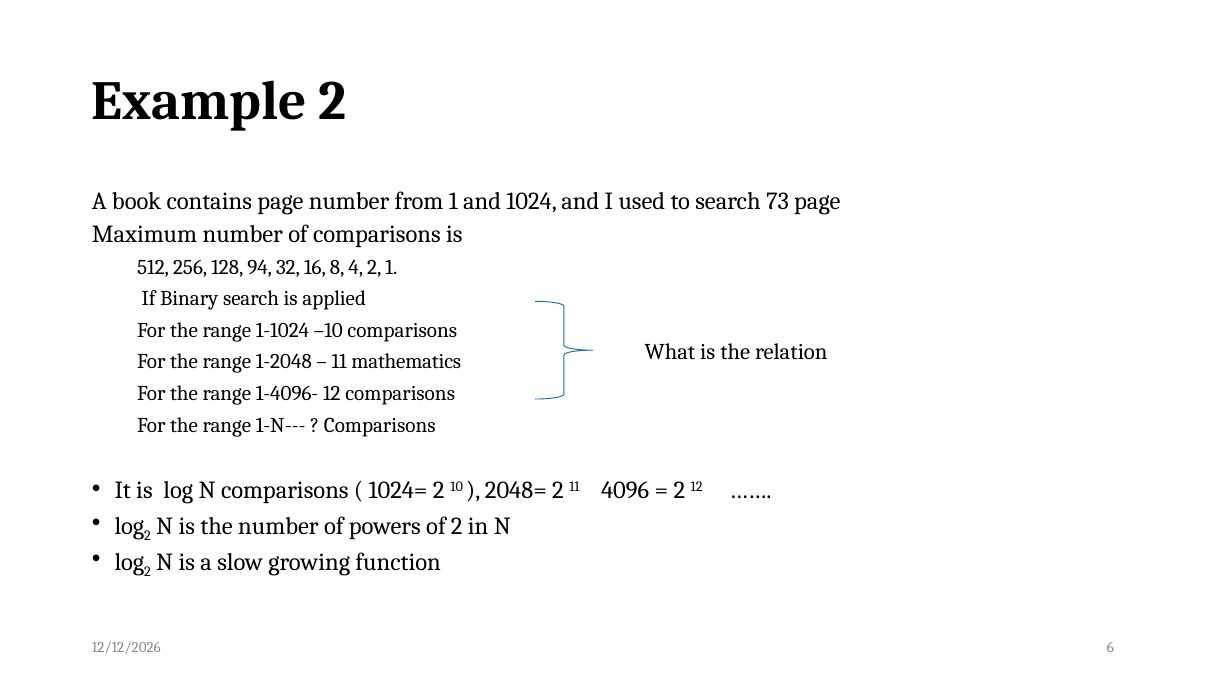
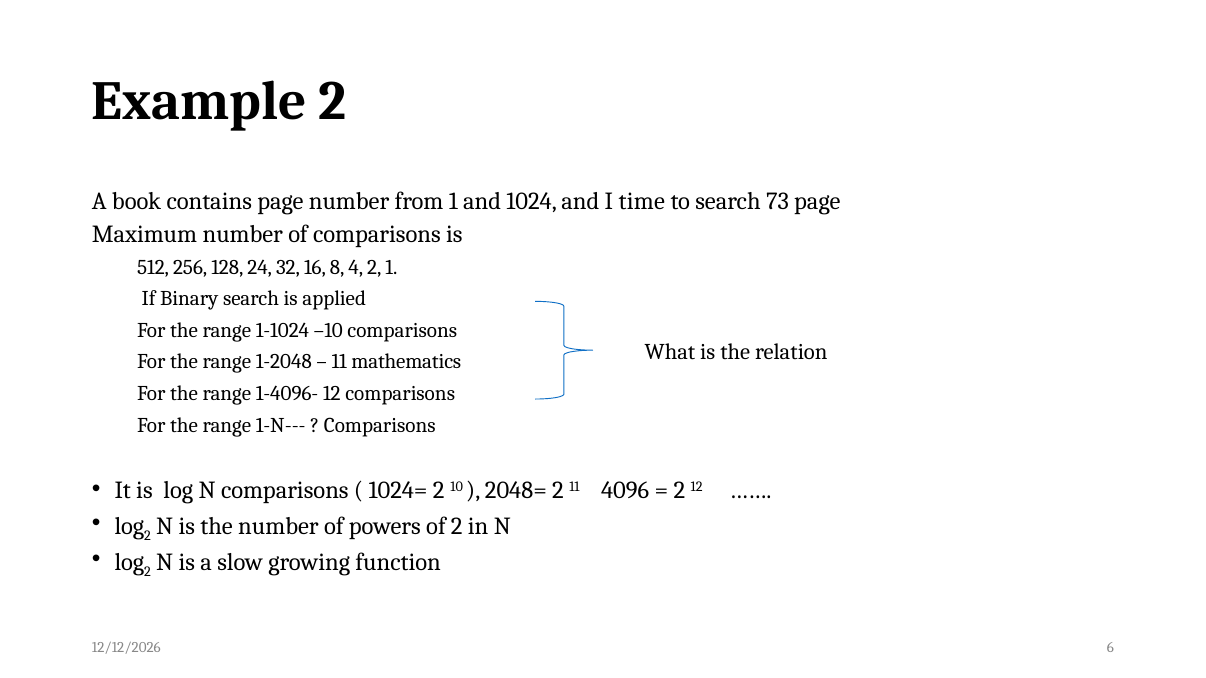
used: used -> time (642, 201)
94: 94 -> 24 (260, 267)
